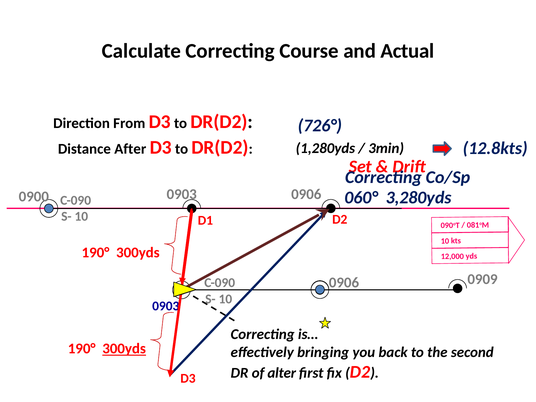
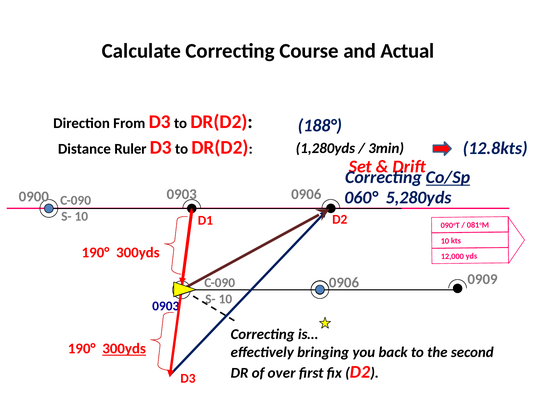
726°: 726° -> 188° (320, 126)
Distance After: After -> Ruler (130, 149)
Co/Sp underline: none -> present (448, 177)
3,280yds: 3,280yds -> 5,280yds (419, 198)
of alter: alter -> over (282, 373)
